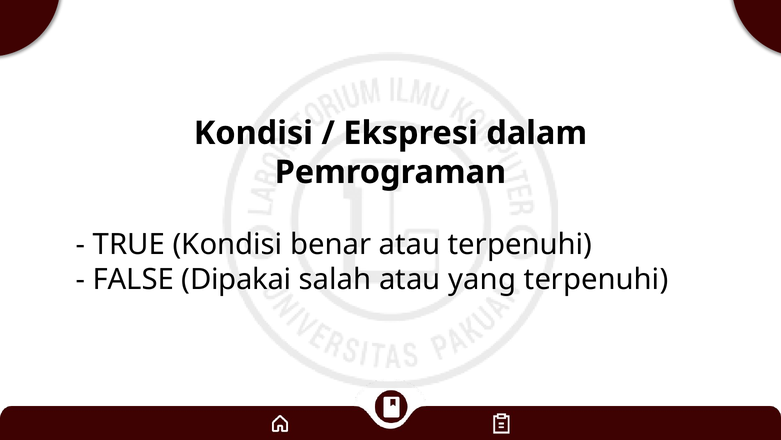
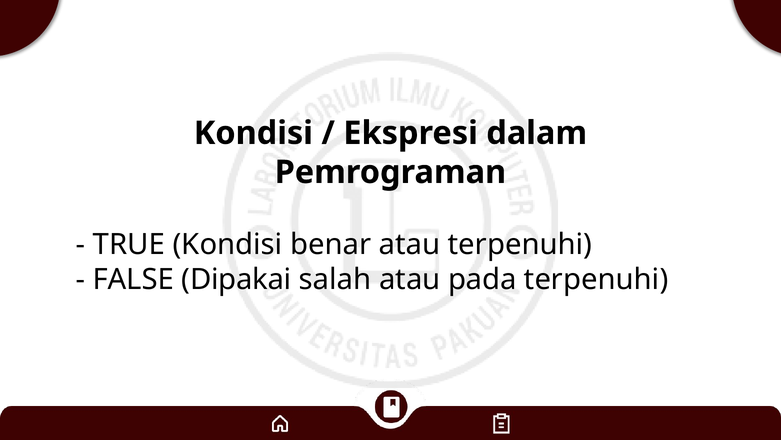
yang: yang -> pada (482, 279)
